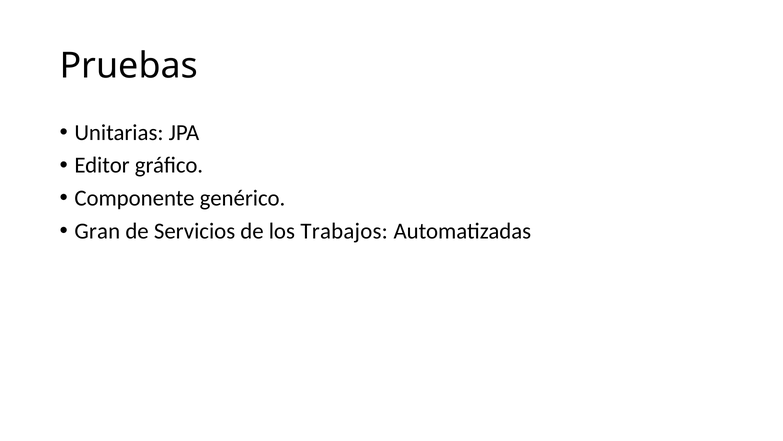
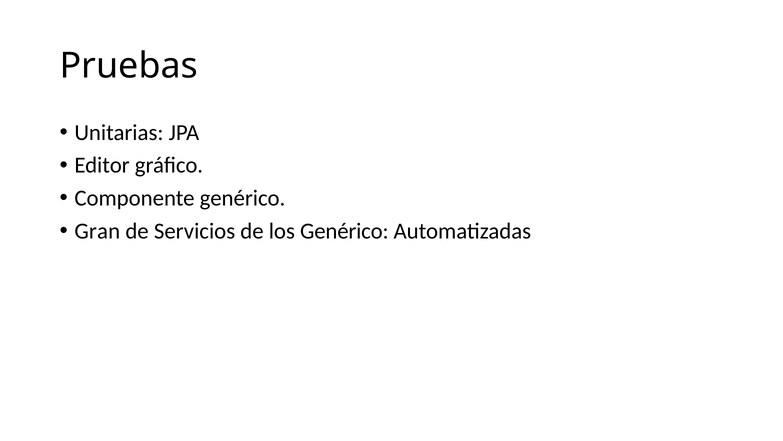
los Trabajos: Trabajos -> Genérico (344, 231)
